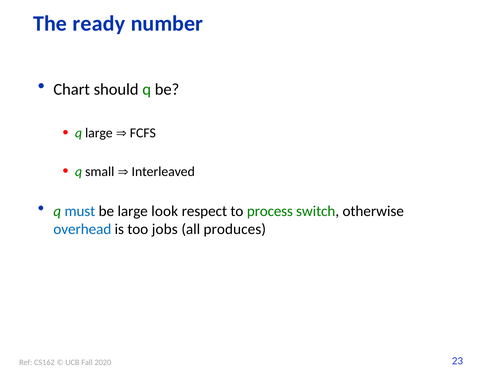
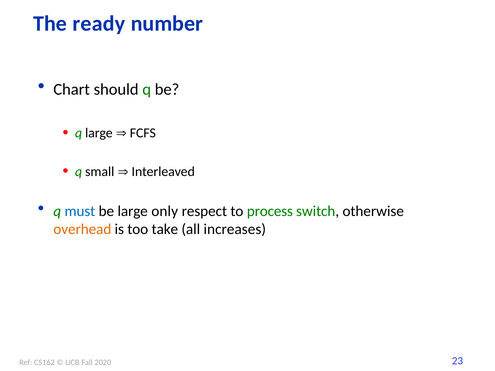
look: look -> only (165, 211)
overhead colour: blue -> orange (82, 229)
jobs: jobs -> take (165, 229)
produces: produces -> increases (235, 229)
